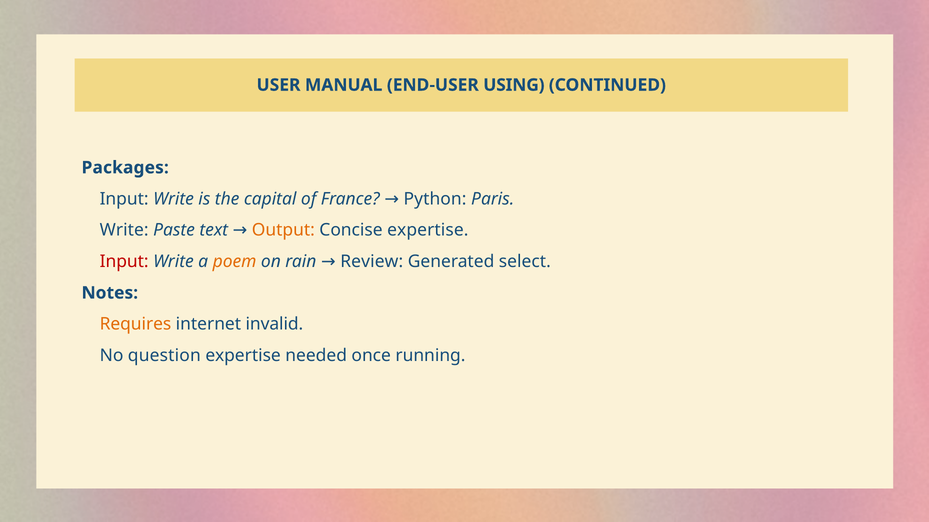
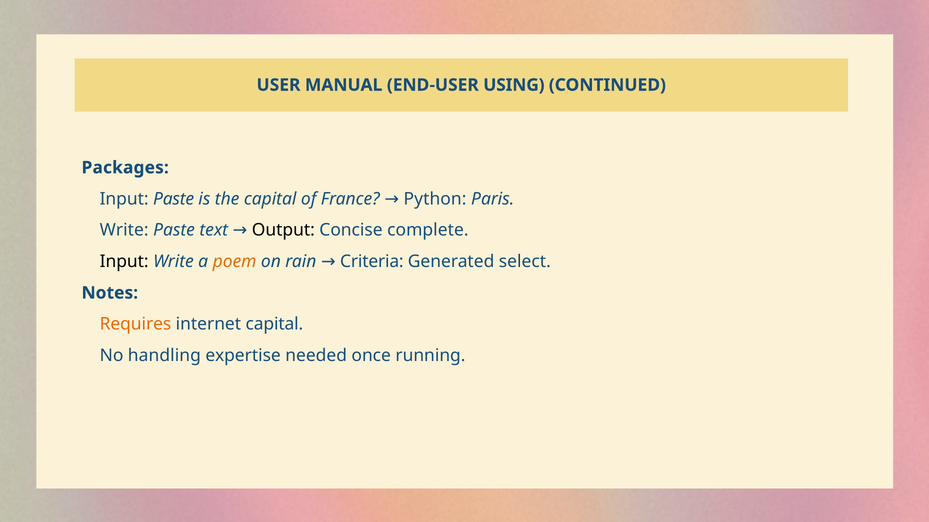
Write: Write -> Paste (174, 199)
Output colour: orange -> black (283, 230)
Concise expertise: expertise -> complete (428, 230)
Input colour: red -> black (124, 262)
Review: Review -> Criteria (372, 262)
internet invalid: invalid -> capital (274, 325)
question: question -> handling (164, 356)
